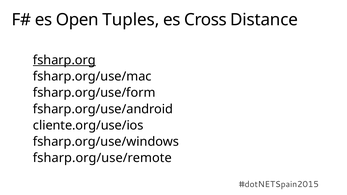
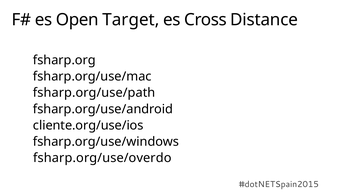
Tuples: Tuples -> Target (131, 20)
fsharp.org underline: present -> none (64, 60)
fsharp.org/use/form: fsharp.org/use/form -> fsharp.org/use/path (94, 93)
fsharp.org/use/remote: fsharp.org/use/remote -> fsharp.org/use/overdo (102, 158)
